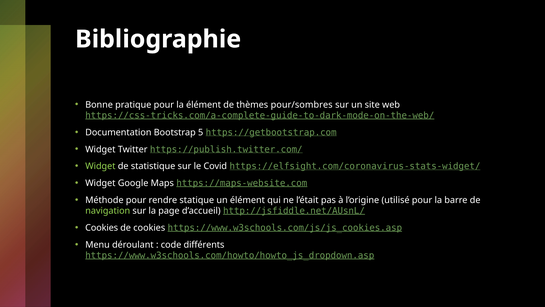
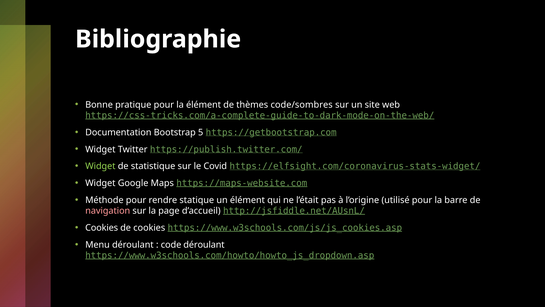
pour/sombres: pour/sombres -> code/sombres (302, 105)
navigation colour: light green -> pink (108, 211)
code différents: différents -> déroulant (204, 244)
